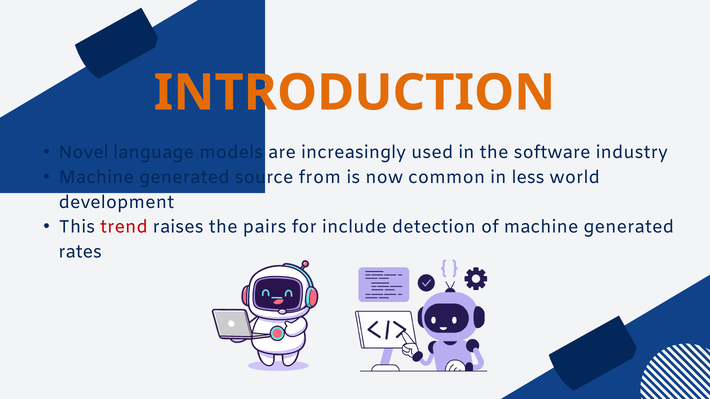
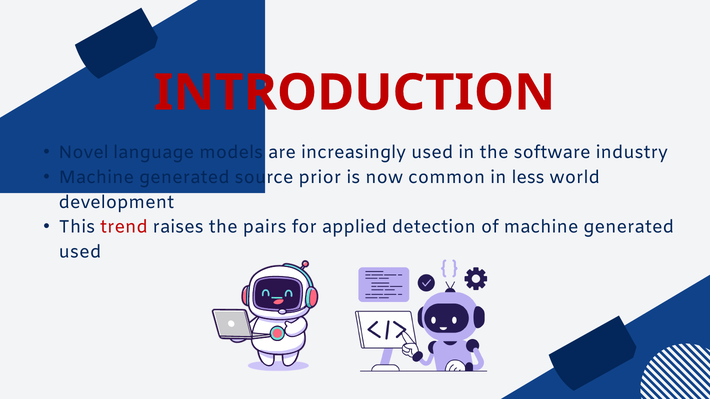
INTRODUCTION colour: orange -> red (354, 93)
from: from -> prior (320, 178)
include: include -> applied (354, 227)
rates: rates -> used (80, 252)
